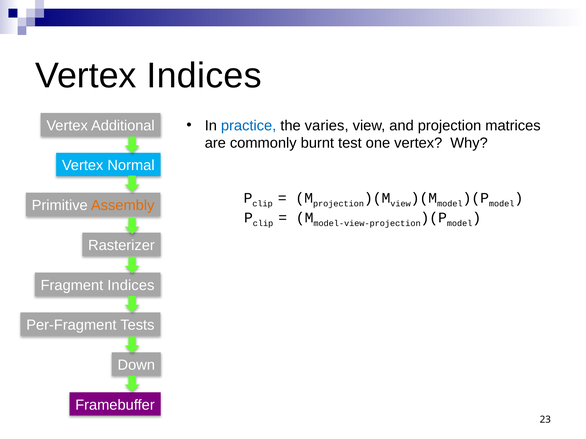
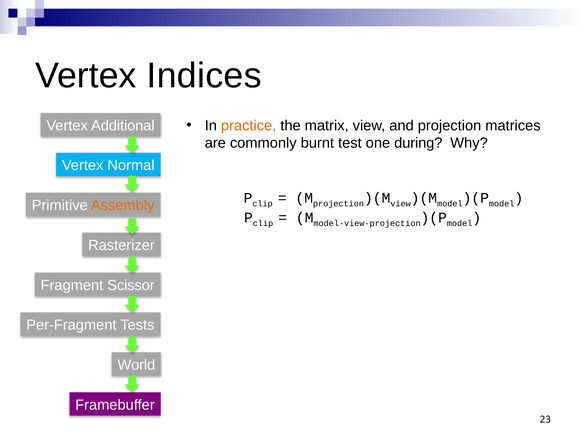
practice colour: blue -> orange (249, 126)
varies: varies -> matrix (327, 126)
one vertex: vertex -> during (418, 143)
Fragment Indices: Indices -> Scissor (131, 286)
Down: Down -> World (136, 365)
